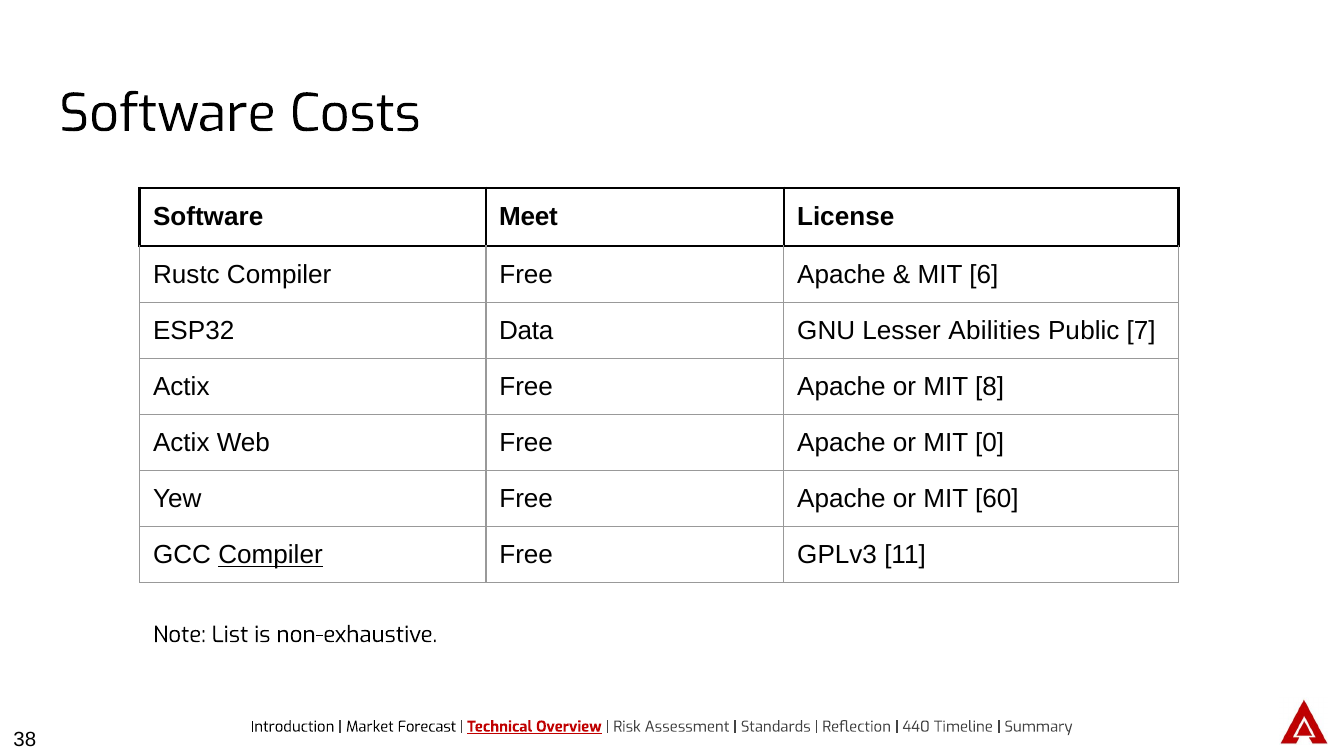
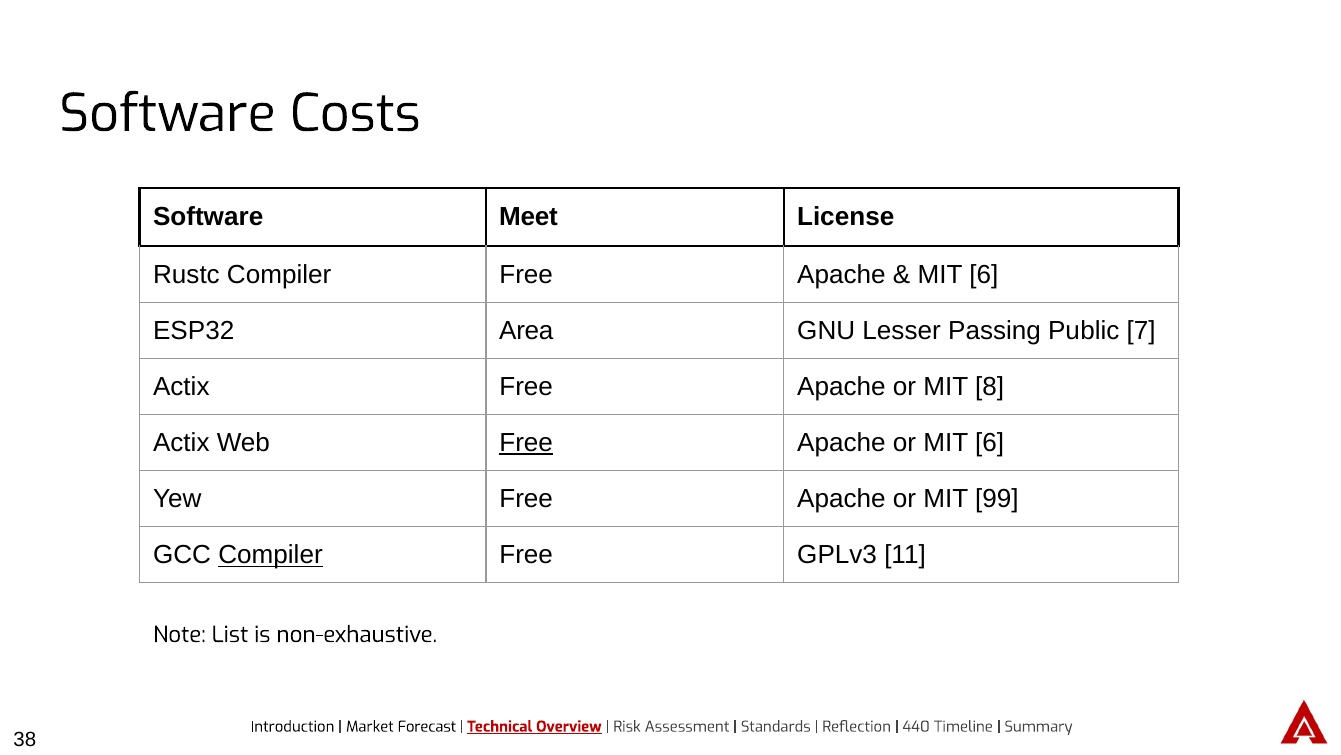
Data: Data -> Area (526, 330)
Abilities: Abilities -> Passing (995, 330)
Free underline: none -> present (526, 443)
or MIT 0: 0 -> 6 (990, 443)
60: 60 -> 99 (997, 499)
